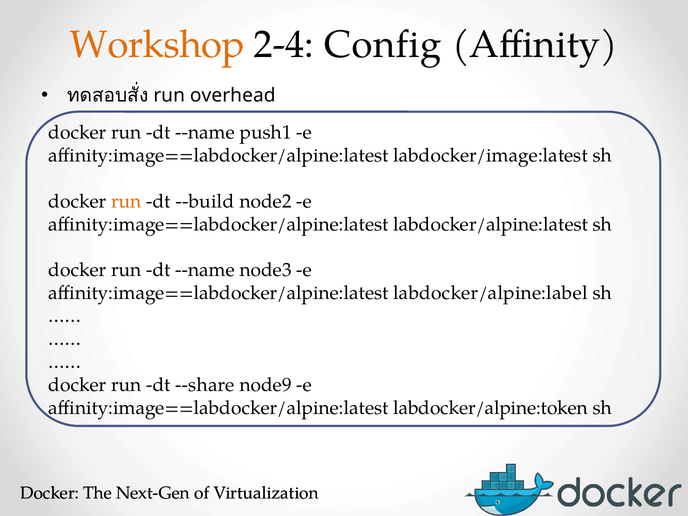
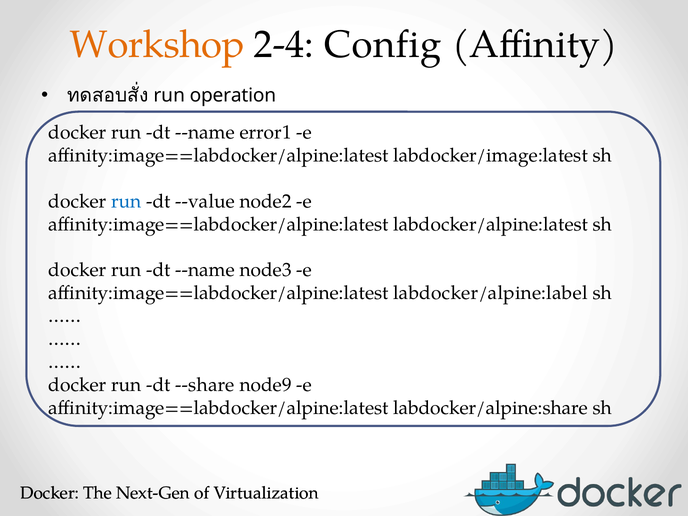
overhead: overhead -> operation (233, 95)
push1: push1 -> error1 (266, 132)
run colour: orange -> blue (126, 201)
--build: --build -> --value (205, 201)
labdocker/alpine:token: labdocker/alpine:token -> labdocker/alpine:share (491, 408)
